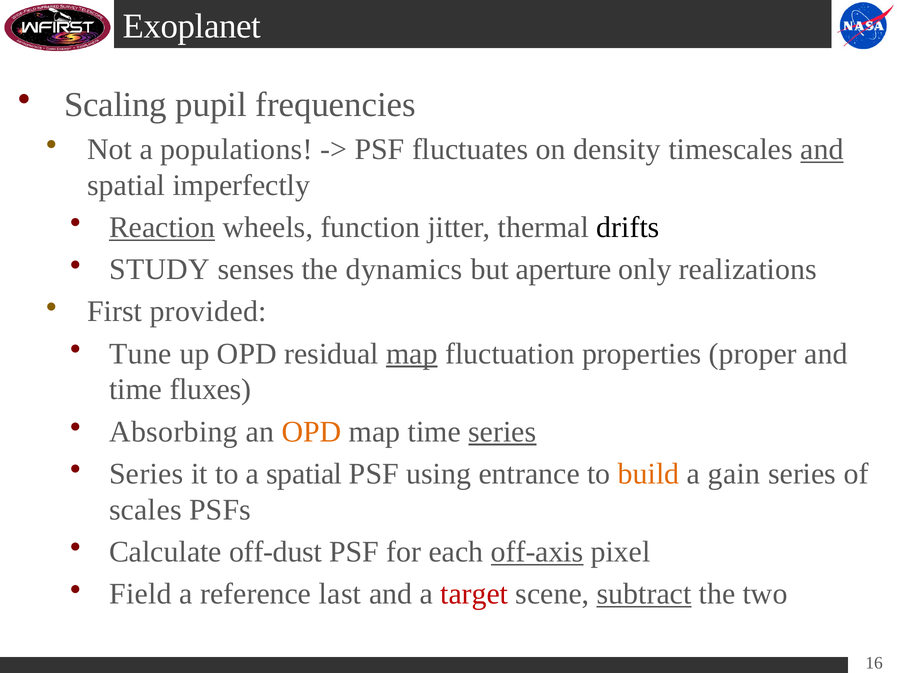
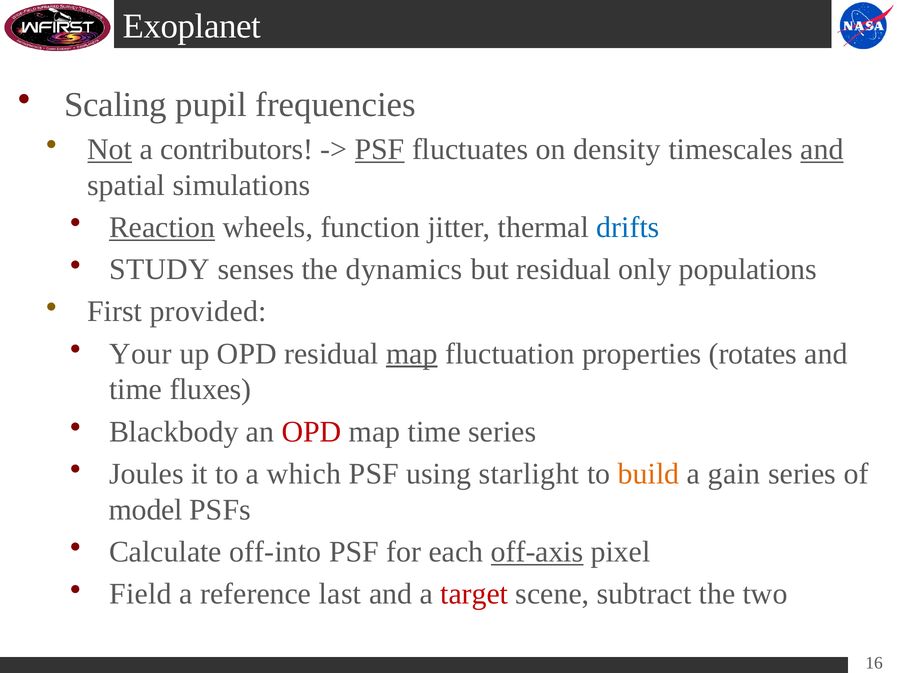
Not underline: none -> present (110, 149)
populations: populations -> contributors (237, 149)
PSF underline: none -> present (380, 149)
imperfectly: imperfectly -> simulations (241, 185)
drifts colour: black -> blue (628, 227)
but aperture: aperture -> residual (564, 269)
realizations: realizations -> populations (748, 269)
Tune: Tune -> Your (140, 354)
proper: proper -> rotates (753, 354)
Absorbing: Absorbing -> Blackbody (174, 432)
OPD colour: orange -> red (312, 432)
series underline: present -> none (502, 432)
Series: Series -> Joules (146, 474)
a spatial: spatial -> which (304, 474)
entrance: entrance -> starlight (529, 474)
scales: scales -> model (146, 510)
off-dust: off-dust -> off-into (275, 552)
subtract underline: present -> none (644, 594)
